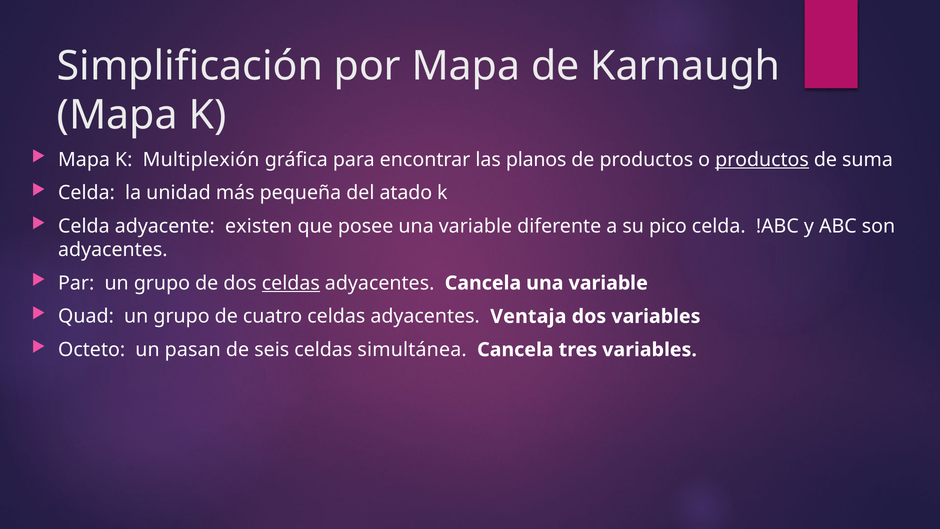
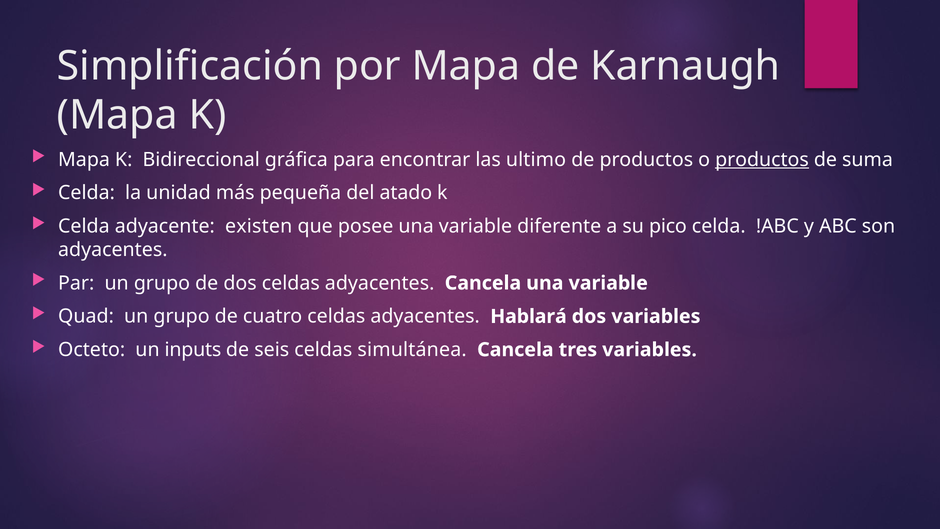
Multiplexión: Multiplexión -> Bidireccional (201, 160)
planos: planos -> ultimo (536, 160)
celdas underline: present -> none (291, 283)
Ventaja: Ventaja -> Hablará (528, 316)
pasan: pasan -> inputs (193, 350)
